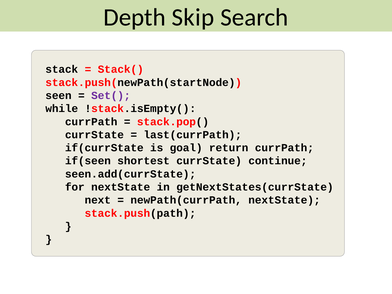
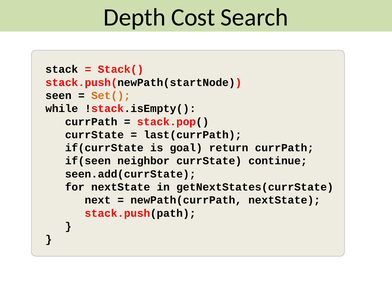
Skip: Skip -> Cost (193, 17)
Set( colour: purple -> orange (111, 96)
shortest: shortest -> neighbor (144, 161)
